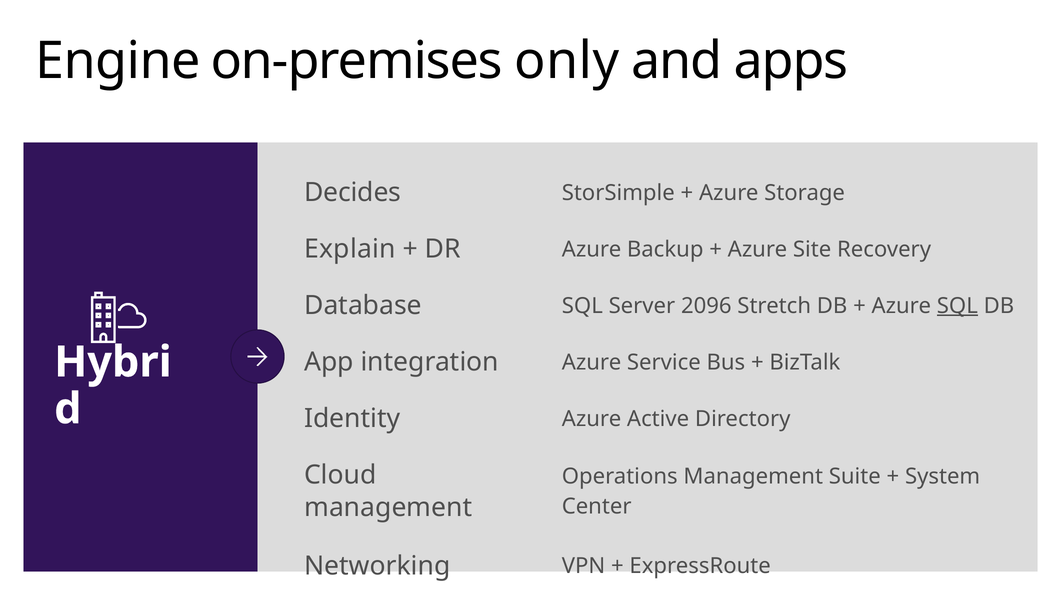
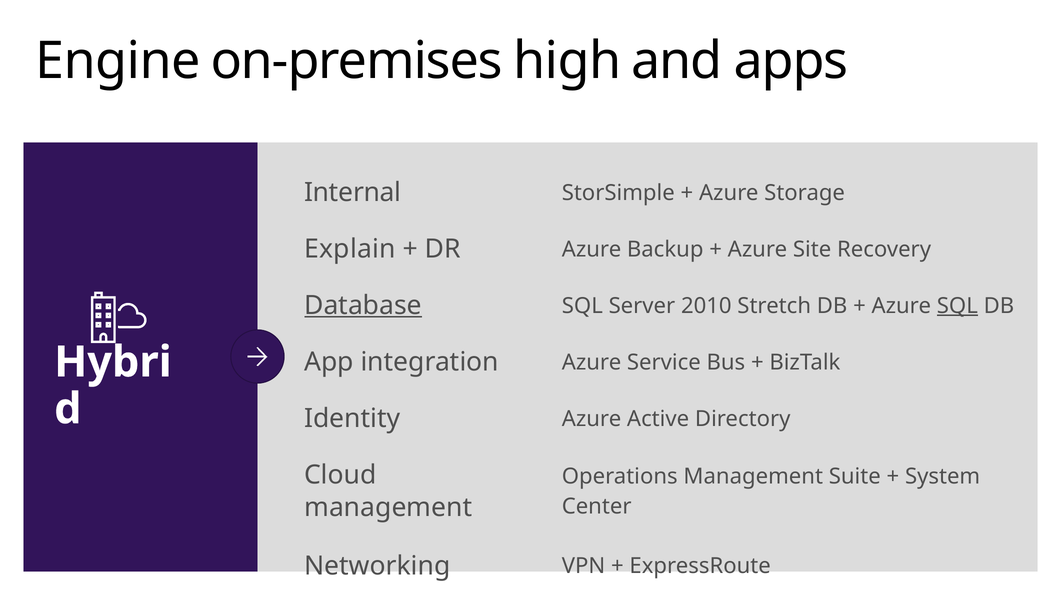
only: only -> high (567, 61)
Decides: Decides -> Internal (353, 193)
Database underline: none -> present (363, 305)
2096: 2096 -> 2010 (706, 306)
